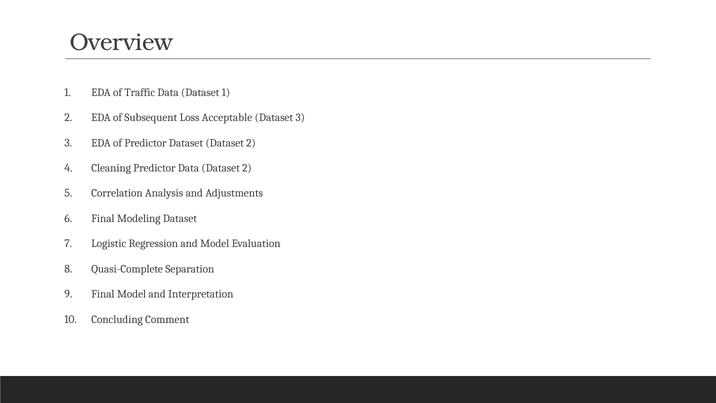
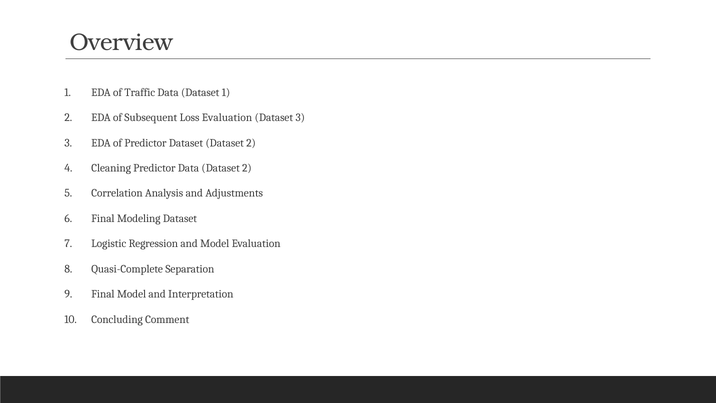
Loss Acceptable: Acceptable -> Evaluation (227, 118)
